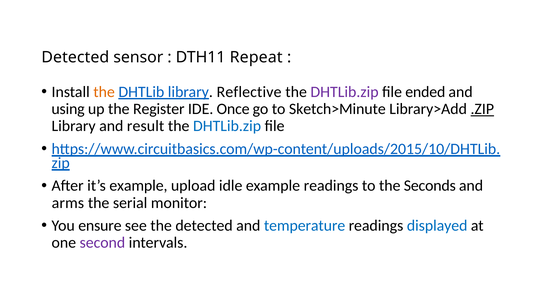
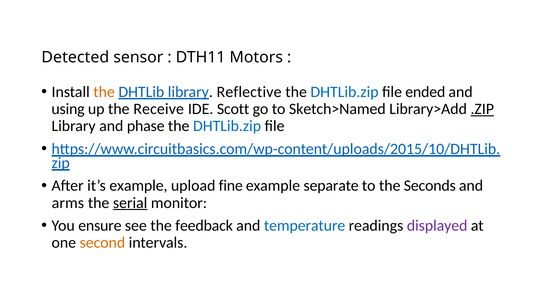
Repeat: Repeat -> Motors (256, 57)
DHTLib.zip colour: purple -> blue (345, 92)
Register: Register -> Receive (159, 109)
Once: Once -> Scott (233, 109)
Sketch>Minute: Sketch>Minute -> Sketch>Named (337, 109)
result: result -> phase (146, 126)
idle: idle -> fine (231, 186)
example readings: readings -> separate (331, 186)
serial underline: none -> present (130, 203)
the detected: detected -> feedback (204, 226)
displayed colour: blue -> purple (437, 226)
second colour: purple -> orange (102, 243)
